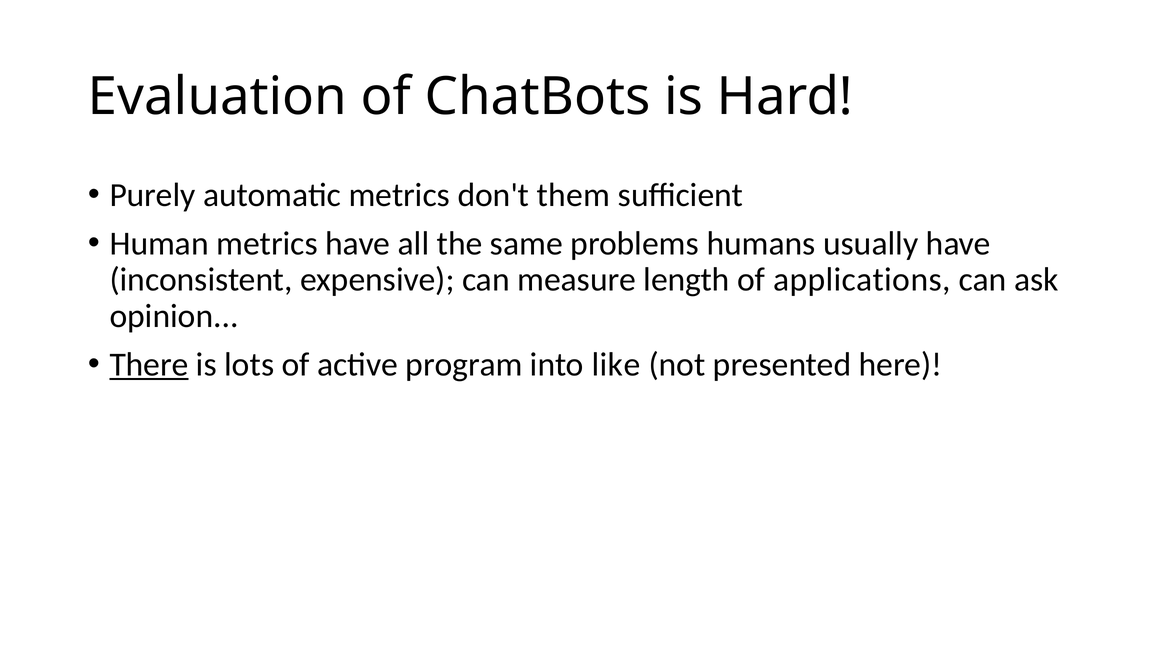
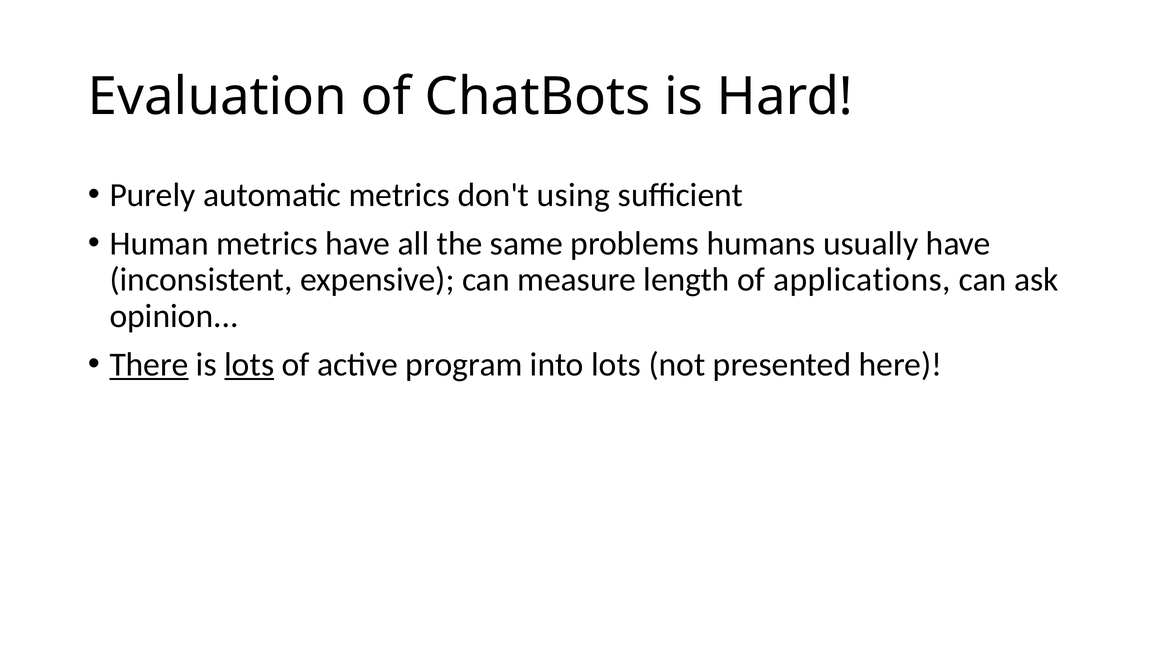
them: them -> using (573, 195)
lots underline: none -> present (249, 365)
into like: like -> lots (616, 365)
